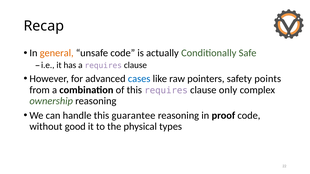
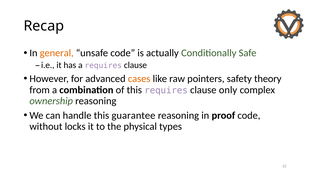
cases colour: blue -> orange (139, 79)
points: points -> theory (268, 79)
good: good -> locks (75, 127)
